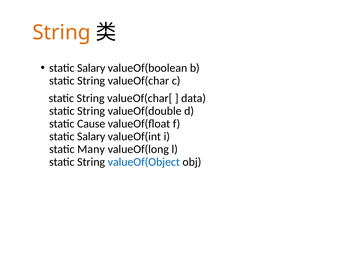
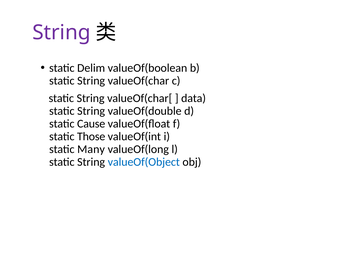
String colour: orange -> purple (61, 32)
Salary: Salary -> Delim (91, 68)
Salary: Salary -> Those (91, 136)
